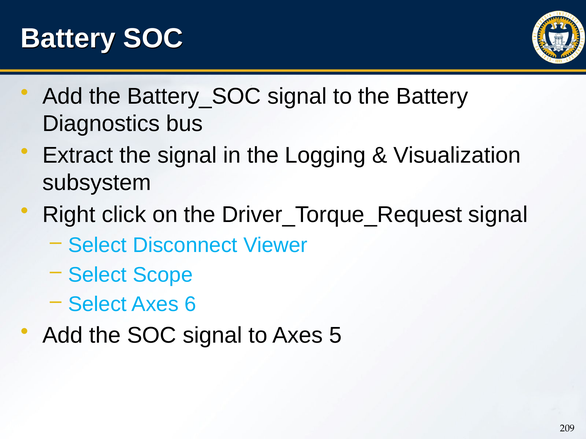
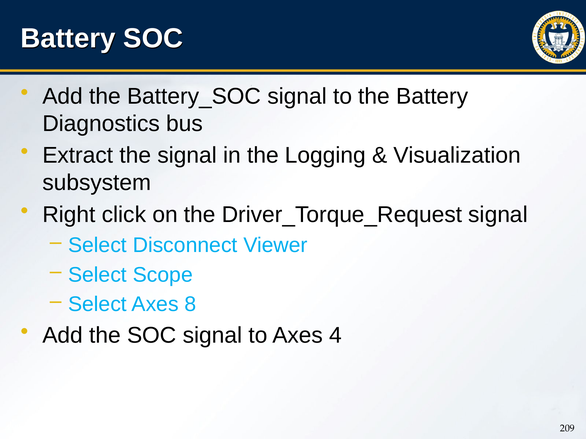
6: 6 -> 8 (190, 305)
5: 5 -> 4 (336, 336)
